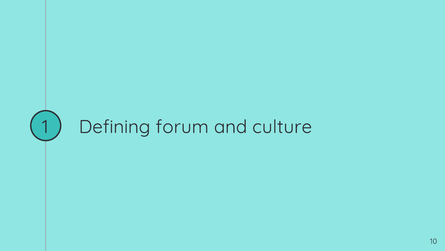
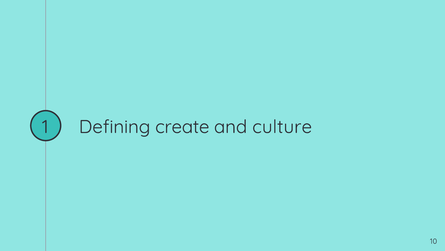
forum: forum -> create (182, 127)
